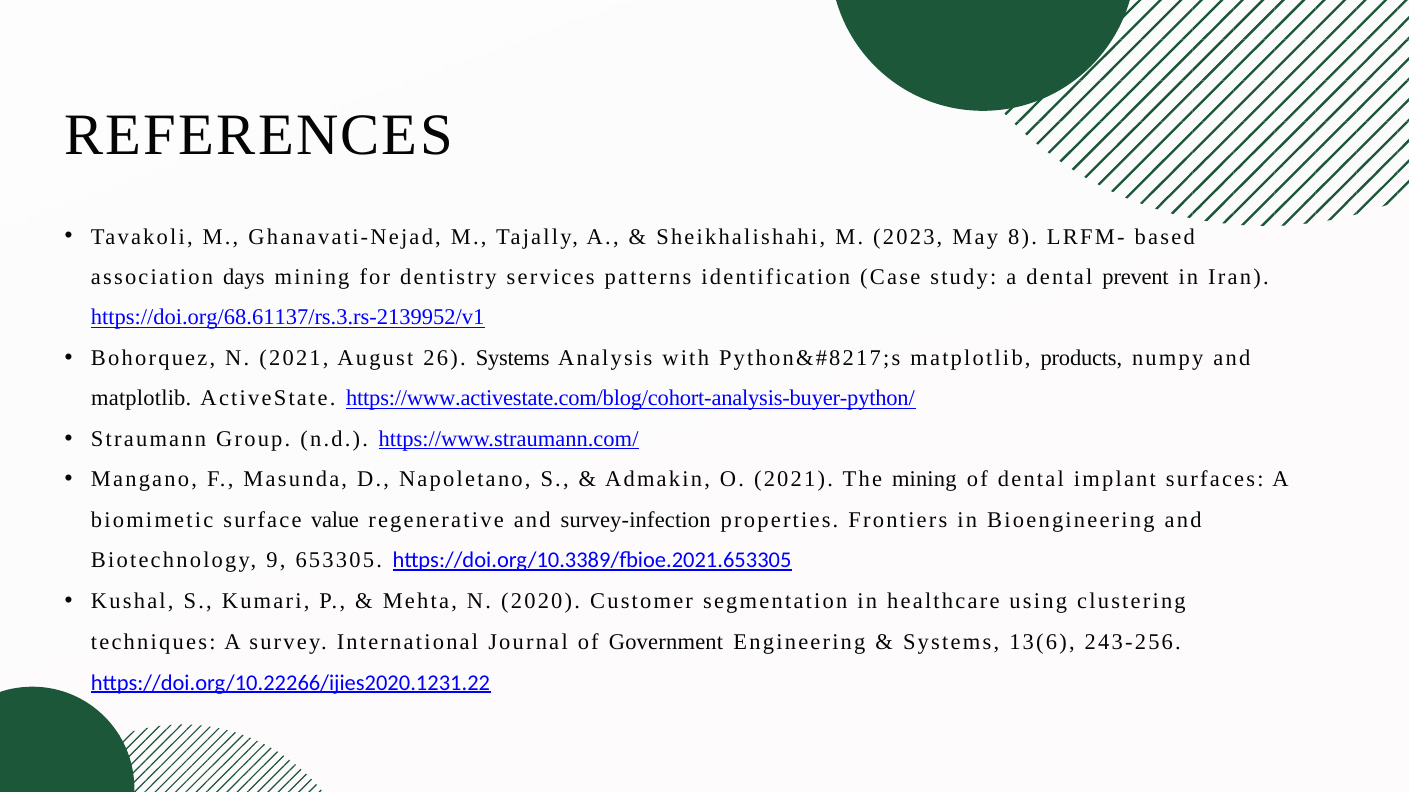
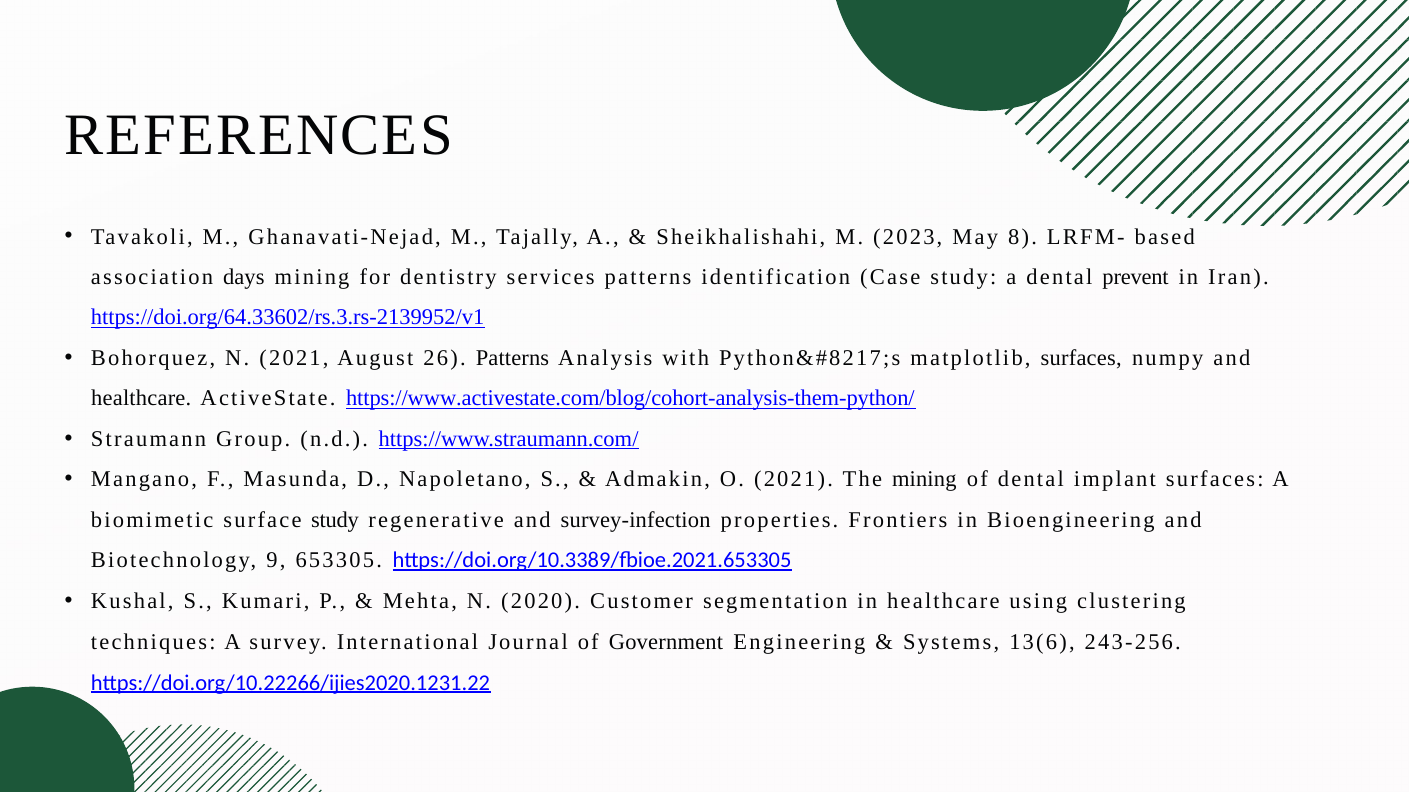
https://doi.org/68.61137/rs.3.rs-2139952/v1: https://doi.org/68.61137/rs.3.rs-2139952/v1 -> https://doi.org/64.33602/rs.3.rs-2139952/v1 (288, 318)
26 Systems: Systems -> Patterns (512, 358)
matplotlib products: products -> surfaces (1081, 358)
matplotlib: matplotlib -> healthcare (141, 399)
https://www.activestate.com/blog/cohort-analysis-buyer-python/: https://www.activestate.com/blog/cohort-analysis-buyer-python/ -> https://www.activestate.com/blog/cohort-analysis-them-python/ (630, 399)
surface value: value -> study (335, 520)
